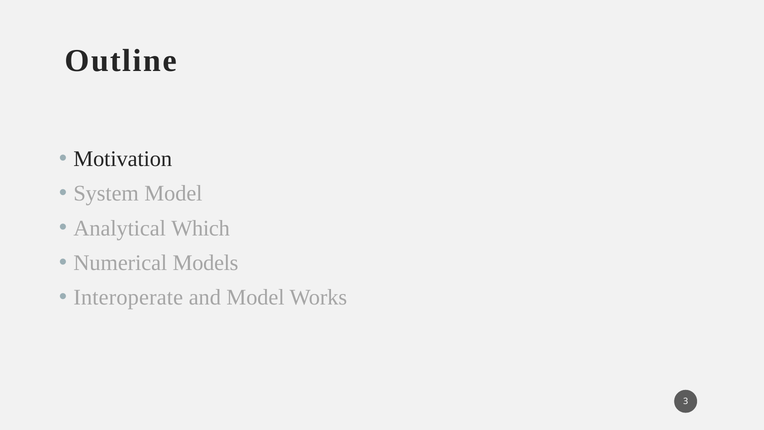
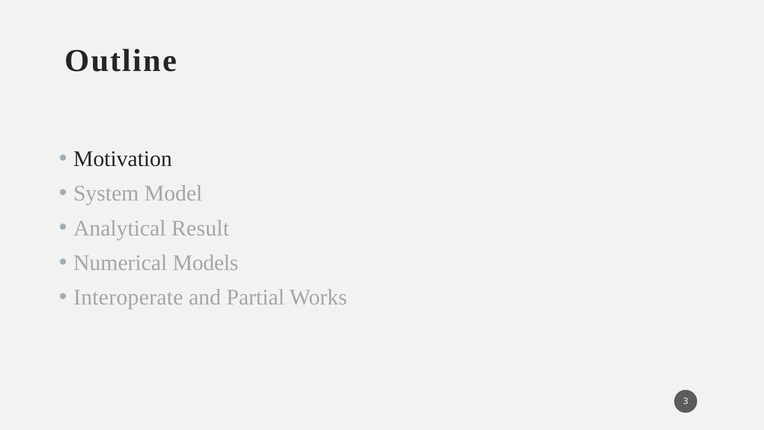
Which: Which -> Result (200, 228)
and Model: Model -> Partial (255, 297)
